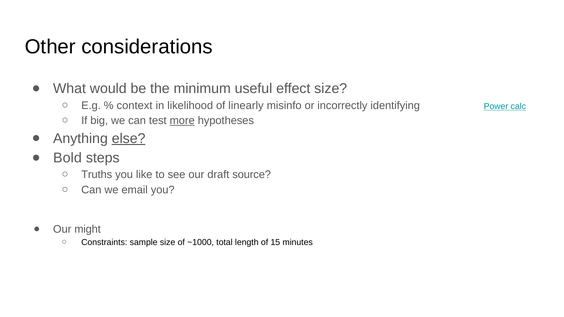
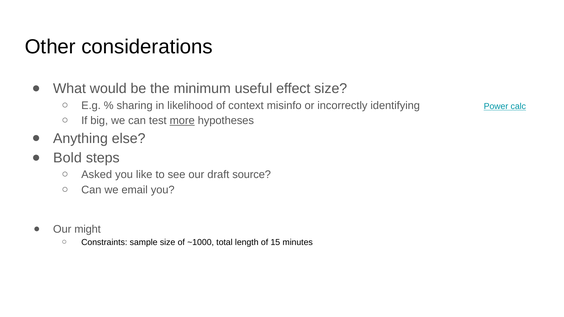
context: context -> sharing (135, 106)
linearly: linearly -> context (246, 106)
else underline: present -> none (129, 138)
Truths: Truths -> Asked (97, 175)
